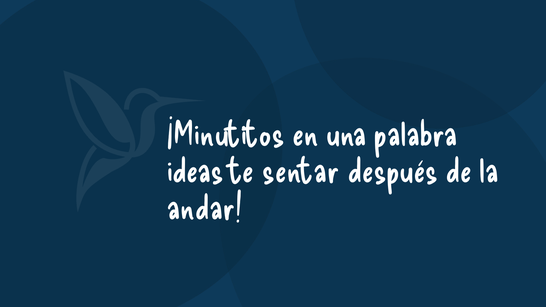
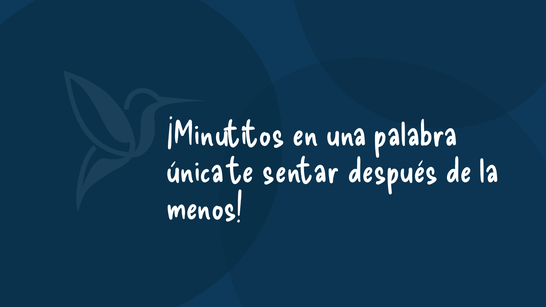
ideas: ideas -> única (195, 171)
andar: andar -> menos (205, 208)
